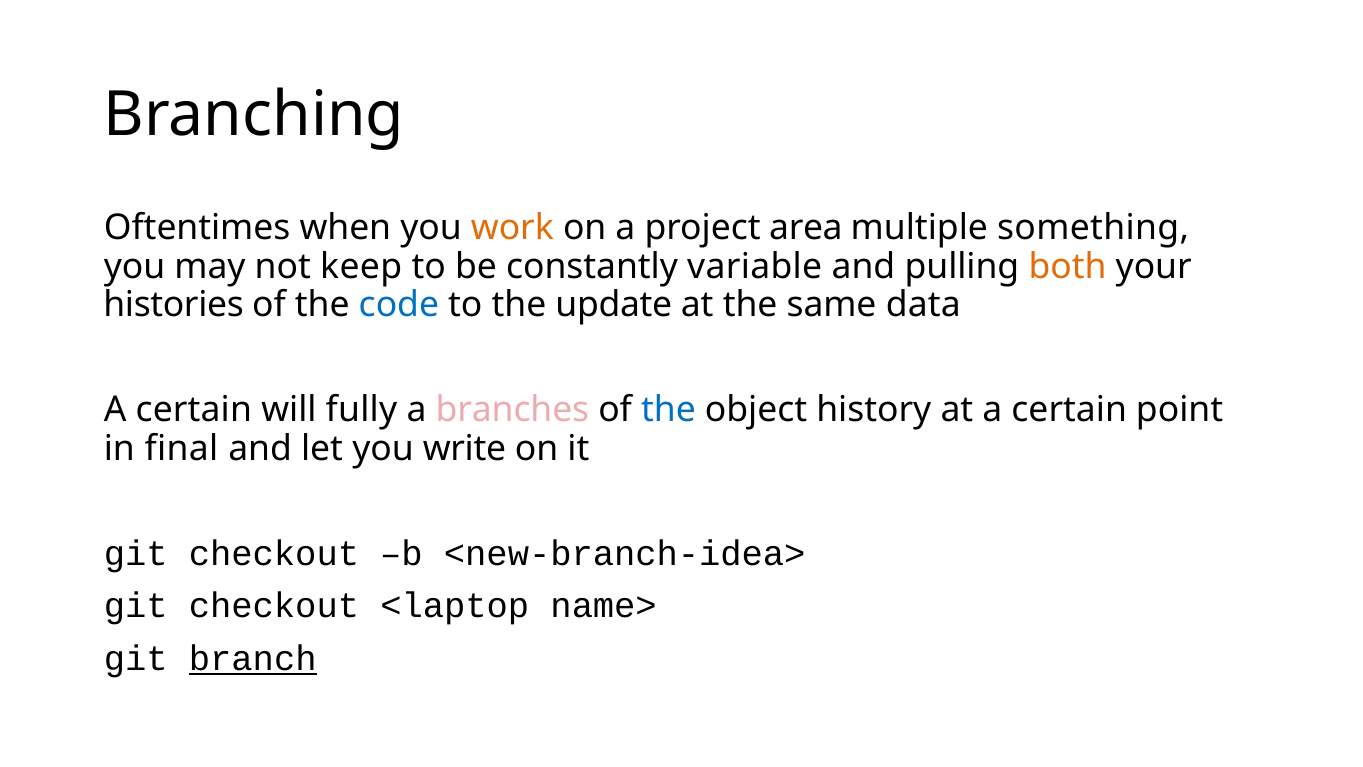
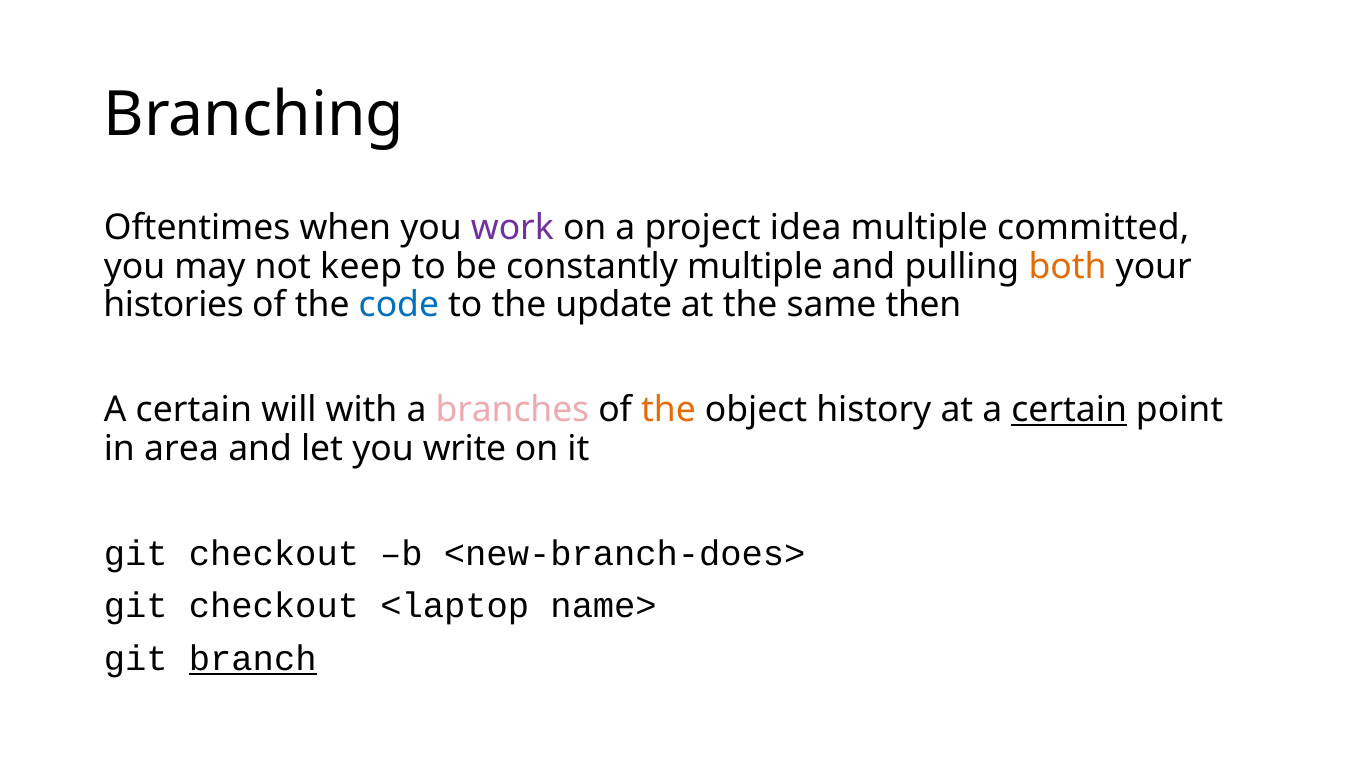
work colour: orange -> purple (512, 228)
area: area -> idea (806, 228)
something: something -> committed (1093, 228)
constantly variable: variable -> multiple (755, 266)
data: data -> then (923, 305)
fully: fully -> with (362, 410)
the colour: blue -> orange (668, 410)
certain underline: none -> present (1069, 410)
final: final -> area (182, 448)
<new-branch-idea>: <new-branch-idea> -> <new-branch-does> (625, 553)
